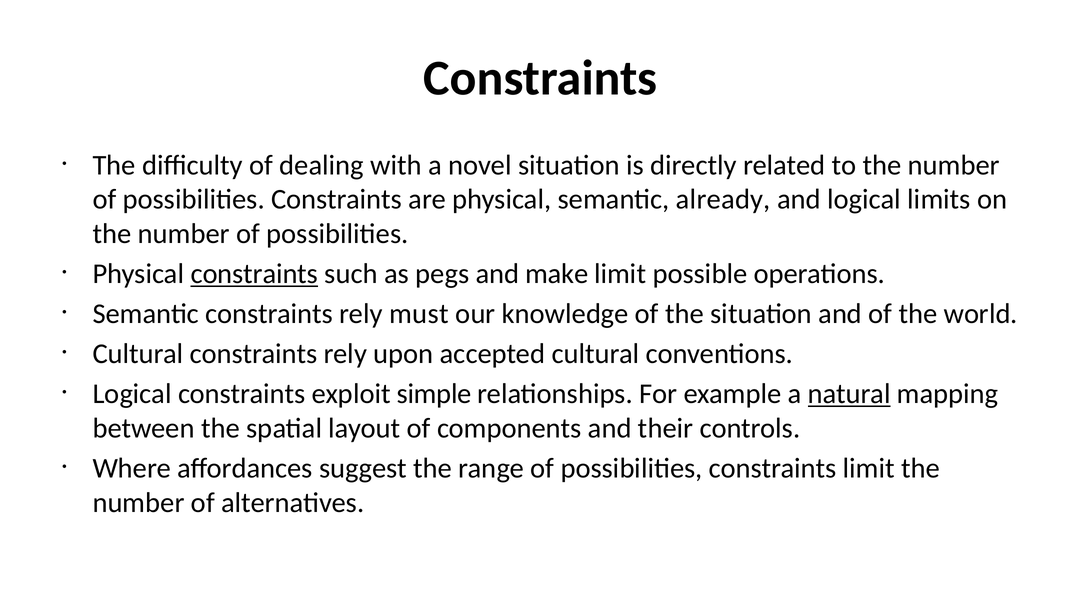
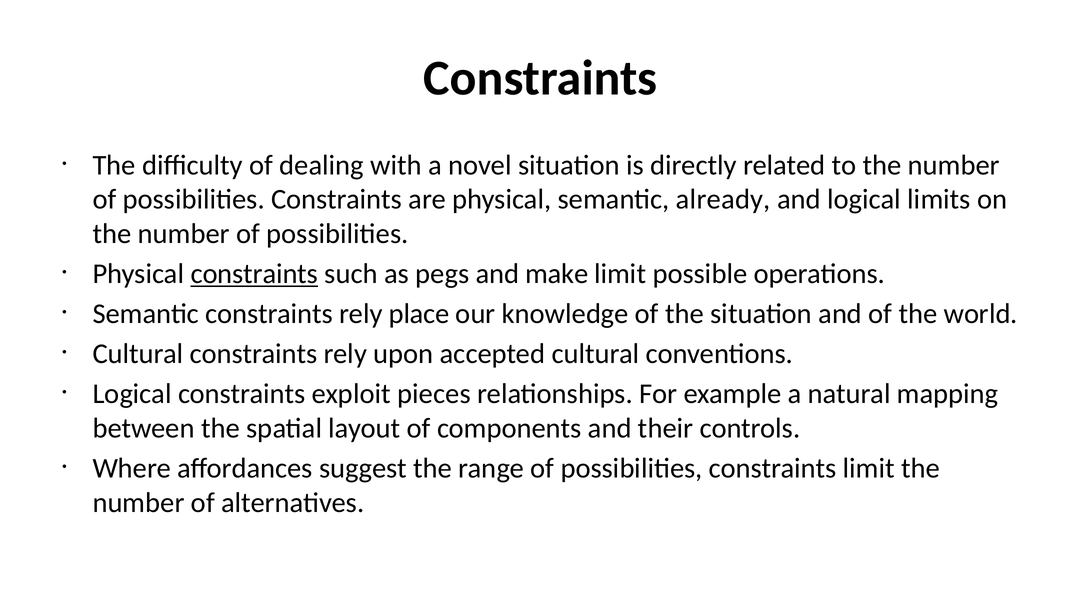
must: must -> place (419, 314)
simple: simple -> pieces (434, 394)
natural underline: present -> none (849, 394)
